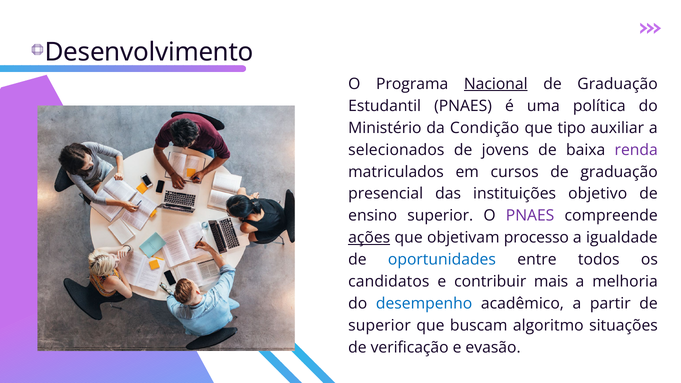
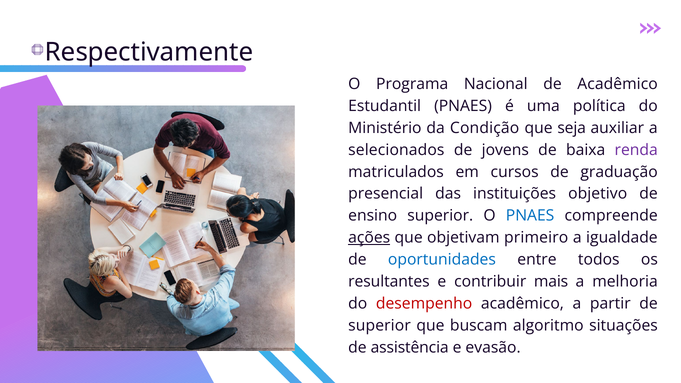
Desenvolvimento: Desenvolvimento -> Respectivamente (149, 52)
Nacional underline: present -> none (496, 84)
Graduação: Graduação -> Acadêmico (618, 84)
tipo: tipo -> seja (572, 128)
PNAES colour: purple -> blue (530, 216)
processo: processo -> primeiro (536, 238)
candidatos: candidatos -> resultantes (389, 282)
desempenho colour: blue -> red (424, 304)
verificação: verificação -> assistência (410, 348)
